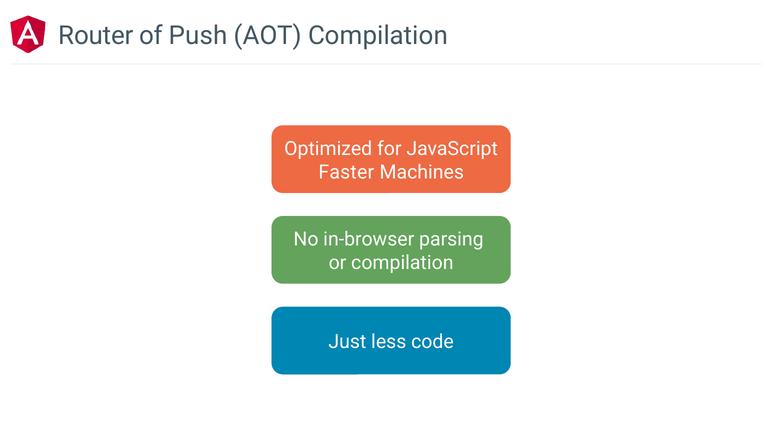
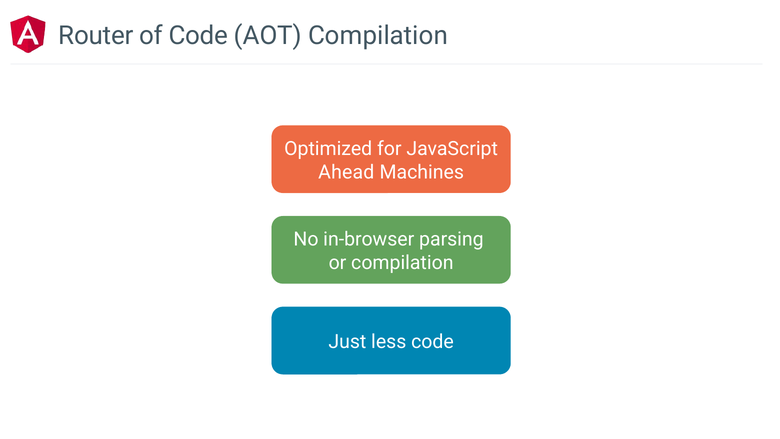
of Push: Push -> Code (198, 36)
Faster: Faster -> Ahead (346, 172)
